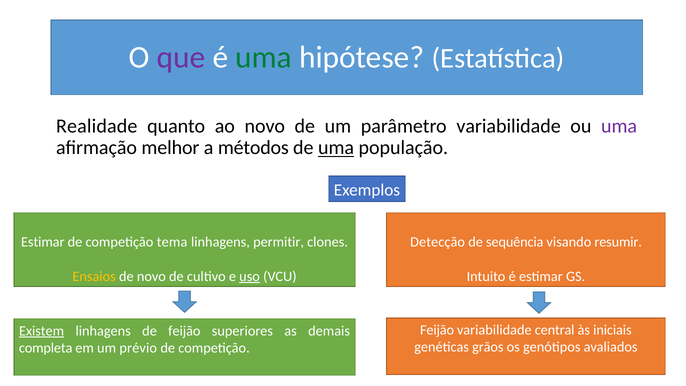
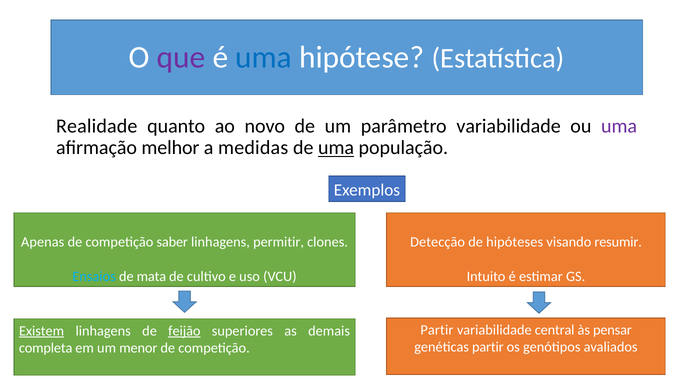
uma colour: green -> blue (264, 57)
métodos: métodos -> medidas (253, 148)
Estimar: Estimar -> Apenas (43, 242)
tema: tema -> saber (172, 242)
sequência: sequência -> hipóteses (515, 242)
Ensaios colour: yellow -> light blue (94, 276)
de novo: novo -> mata (151, 276)
uso underline: present -> none (250, 276)
Feijão: Feijão -> Partir (437, 330)
iniciais: iniciais -> pensar (612, 330)
feijão underline: none -> present (184, 331)
genéticas grãos: grãos -> partir (488, 347)
prévio: prévio -> menor (138, 348)
